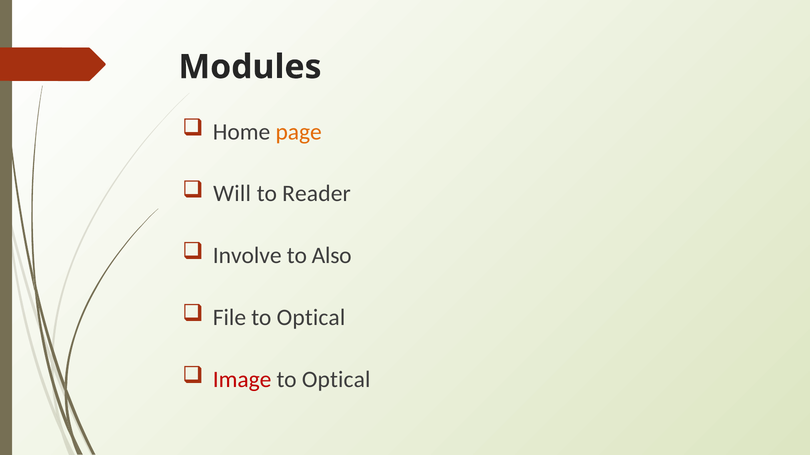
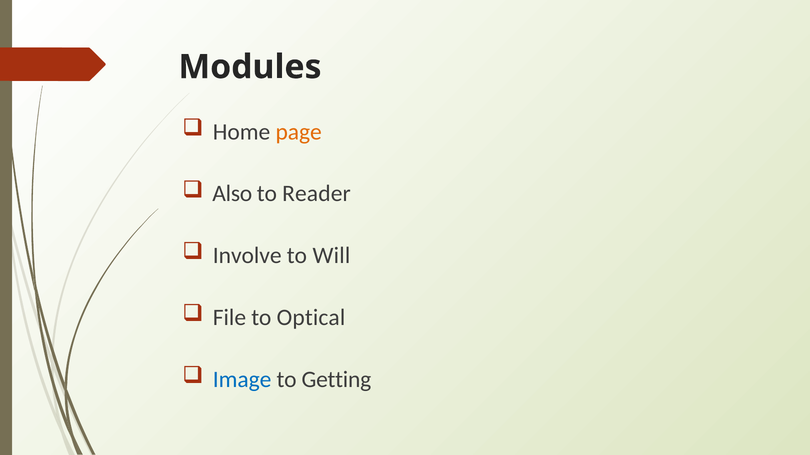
Will: Will -> Also (232, 194)
Also: Also -> Will (331, 256)
Image colour: red -> blue (242, 380)
Optical: Optical -> Getting (336, 380)
